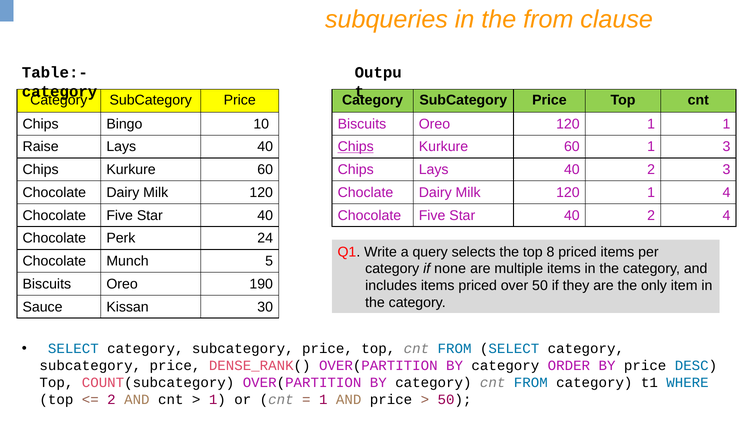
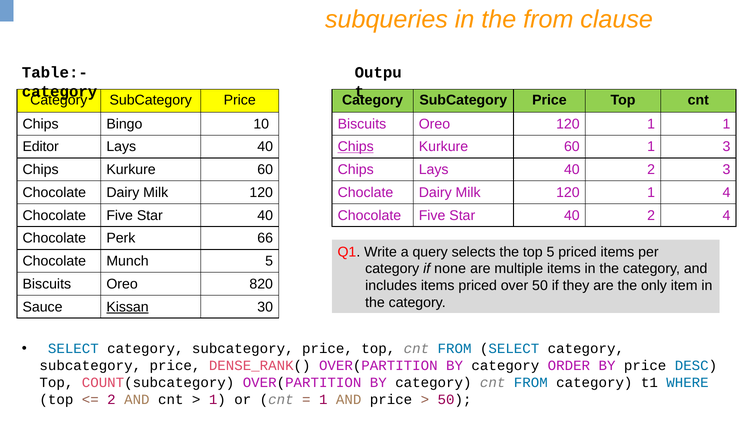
Raise: Raise -> Editor (41, 147)
24: 24 -> 66 (265, 239)
top 8: 8 -> 5 (550, 252)
190: 190 -> 820 (261, 284)
Kissan underline: none -> present (128, 307)
